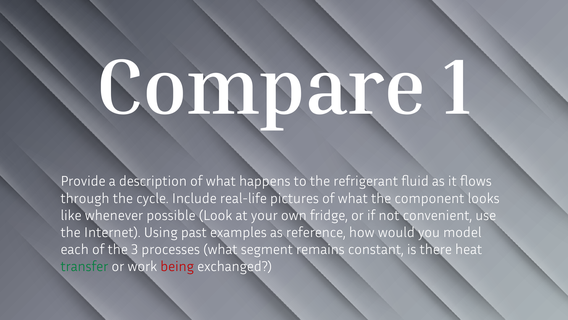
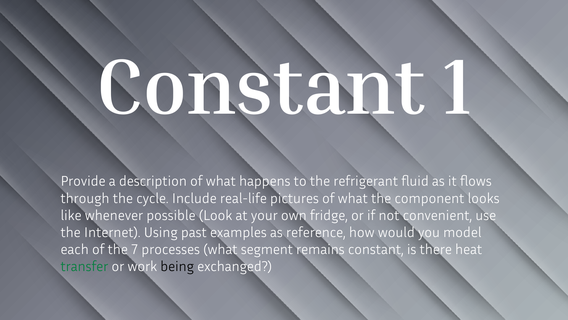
Compare: Compare -> Constant (261, 88)
3: 3 -> 7 (135, 249)
being colour: red -> black (177, 266)
